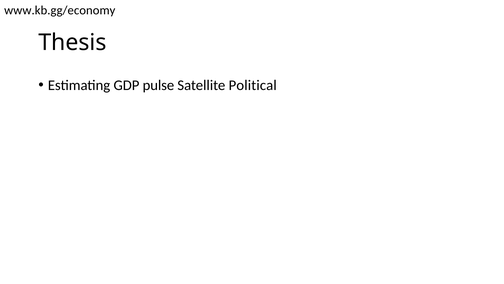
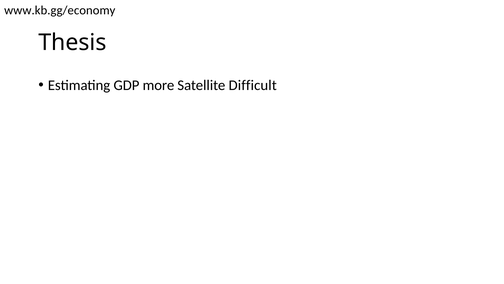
pulse: pulse -> more (158, 85)
Political: Political -> Difficult (253, 85)
